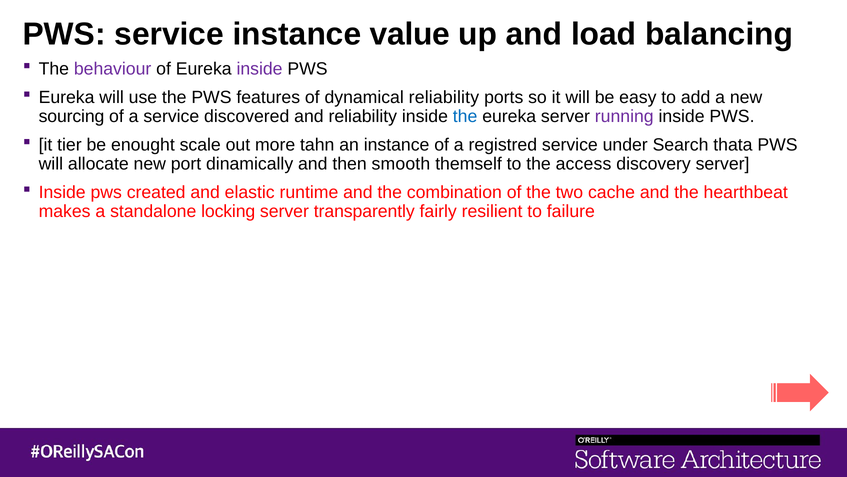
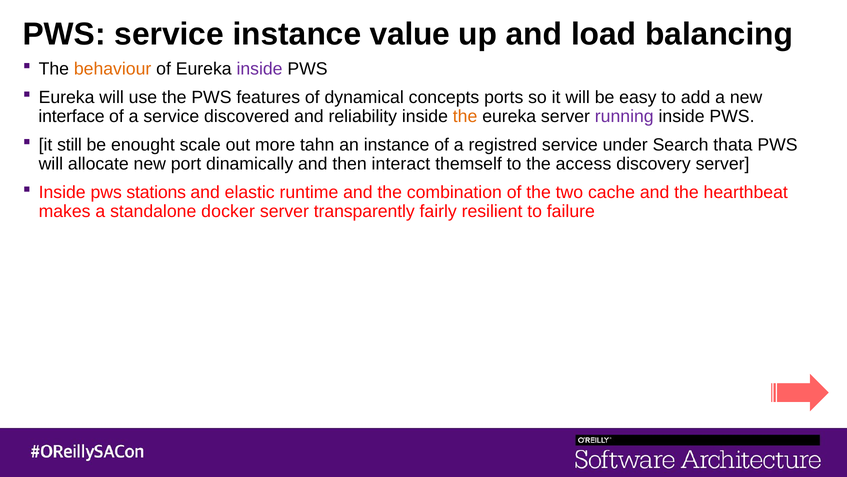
behaviour colour: purple -> orange (113, 69)
dynamical reliability: reliability -> concepts (444, 97)
sourcing: sourcing -> interface (72, 116)
the colour: blue -> orange (465, 116)
tier: tier -> still (70, 145)
smooth: smooth -> interact (401, 164)
created: created -> stations (156, 192)
locking: locking -> docker (228, 211)
